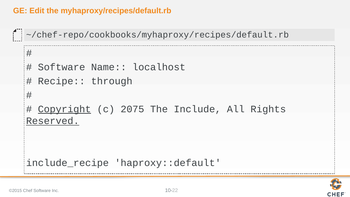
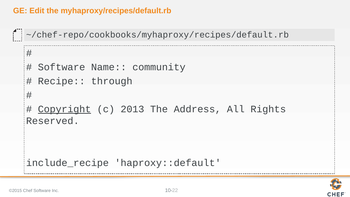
localhost: localhost -> community (159, 67)
2075: 2075 -> 2013 (132, 109)
Include: Include -> Address (197, 109)
Reserved underline: present -> none (53, 121)
